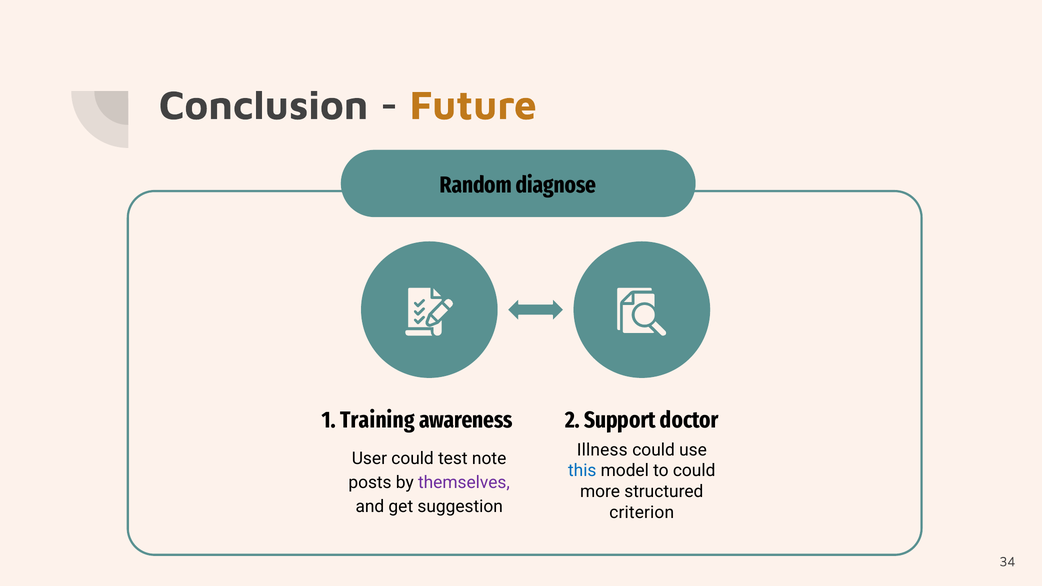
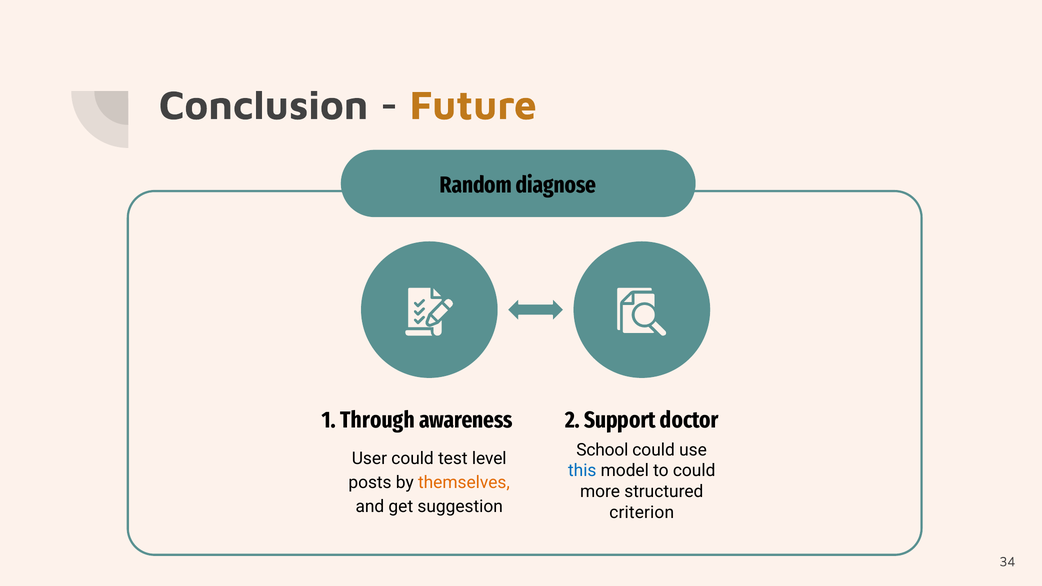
Training: Training -> Through (377, 420)
Illness: Illness -> School (602, 450)
note: note -> level (489, 459)
themselves colour: purple -> orange (464, 483)
